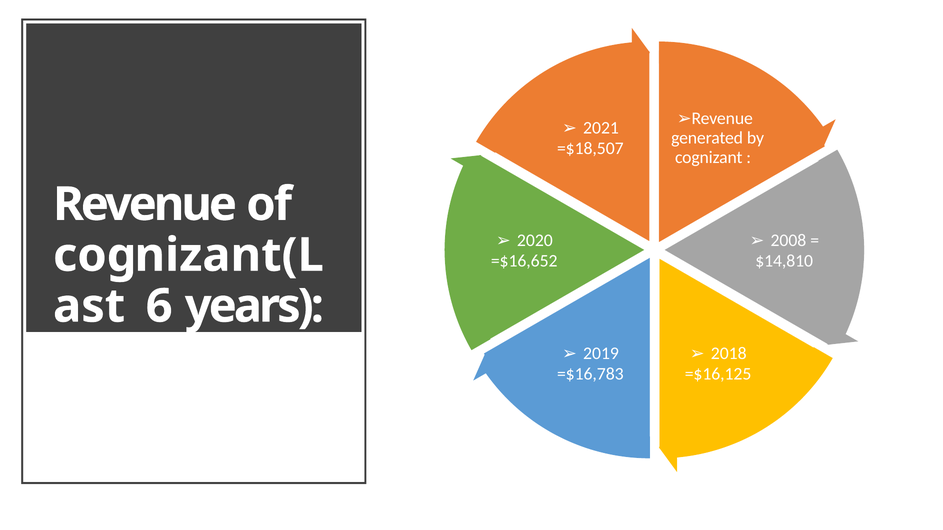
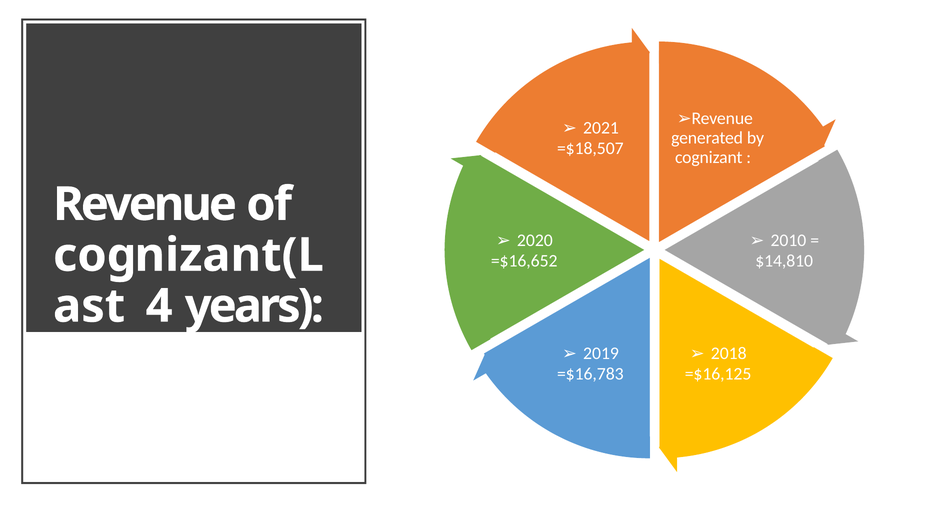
2008: 2008 -> 2010 (788, 241)
6: 6 -> 4 (159, 306)
